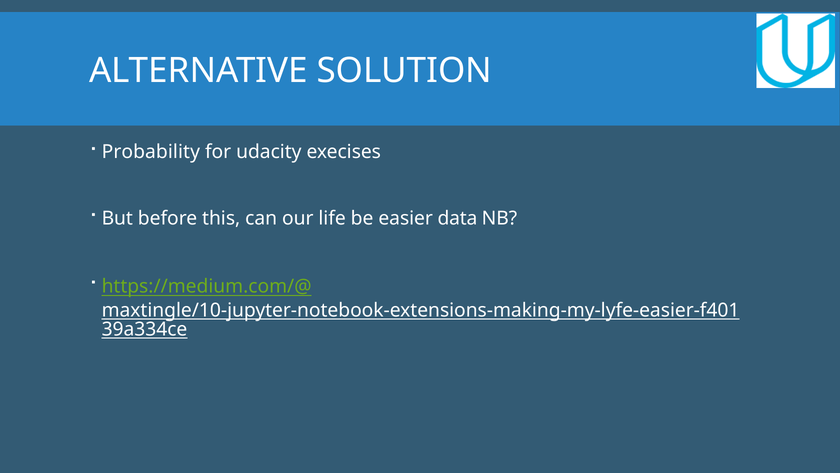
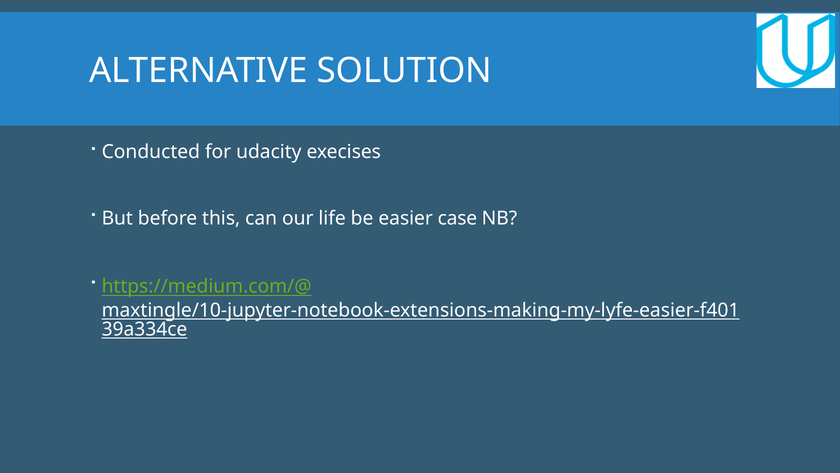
Probability: Probability -> Conducted (151, 152)
data: data -> case (457, 218)
